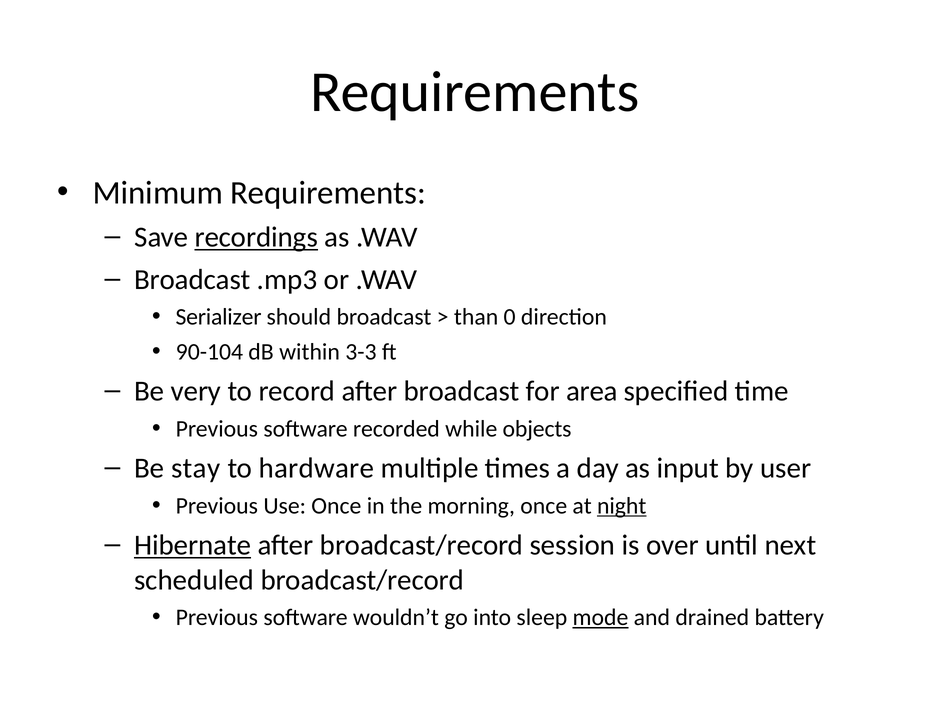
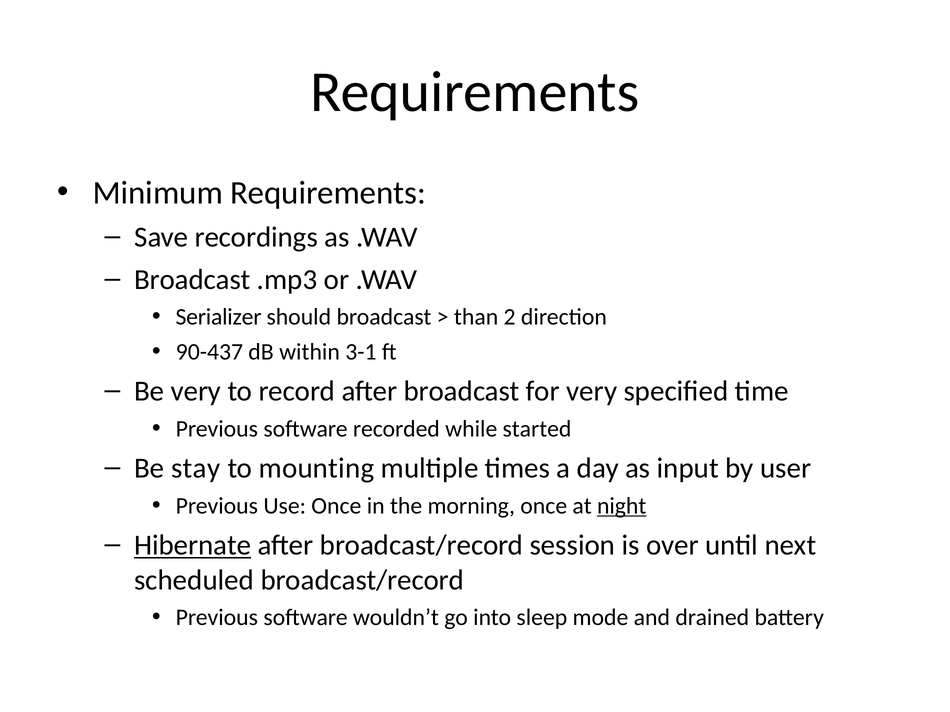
recordings underline: present -> none (256, 237)
0: 0 -> 2 (510, 317)
90-104: 90-104 -> 90-437 (209, 352)
3-3: 3-3 -> 3-1 (361, 352)
for area: area -> very (592, 392)
objects: objects -> started (537, 429)
hardware: hardware -> mounting (316, 469)
mode underline: present -> none (600, 618)
